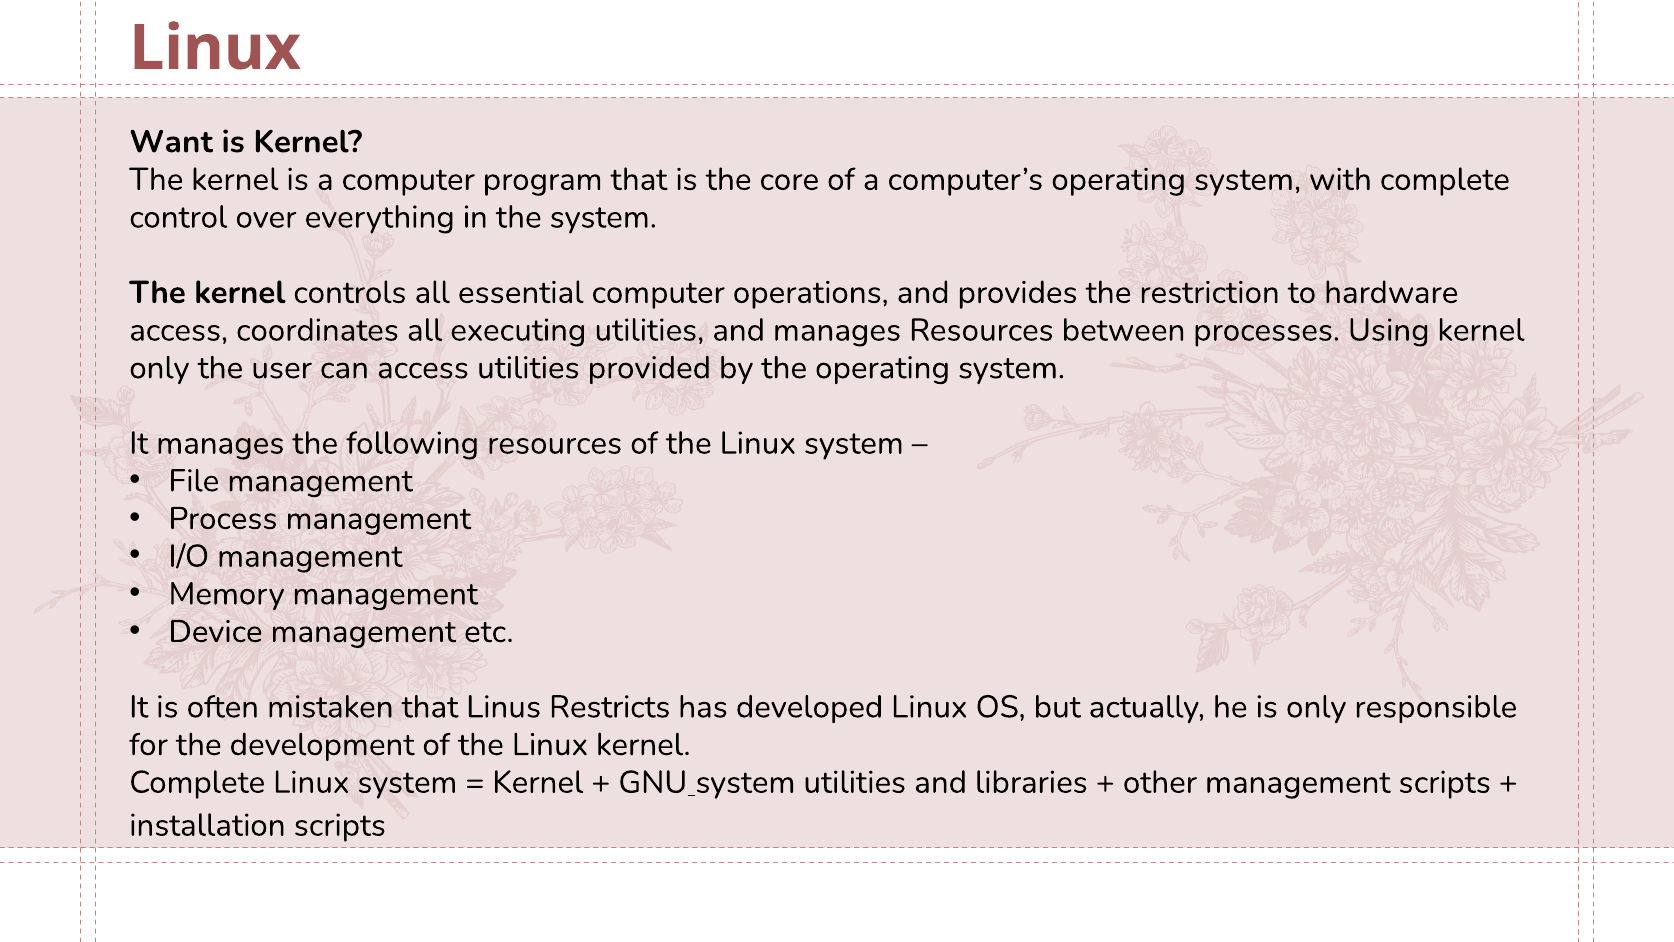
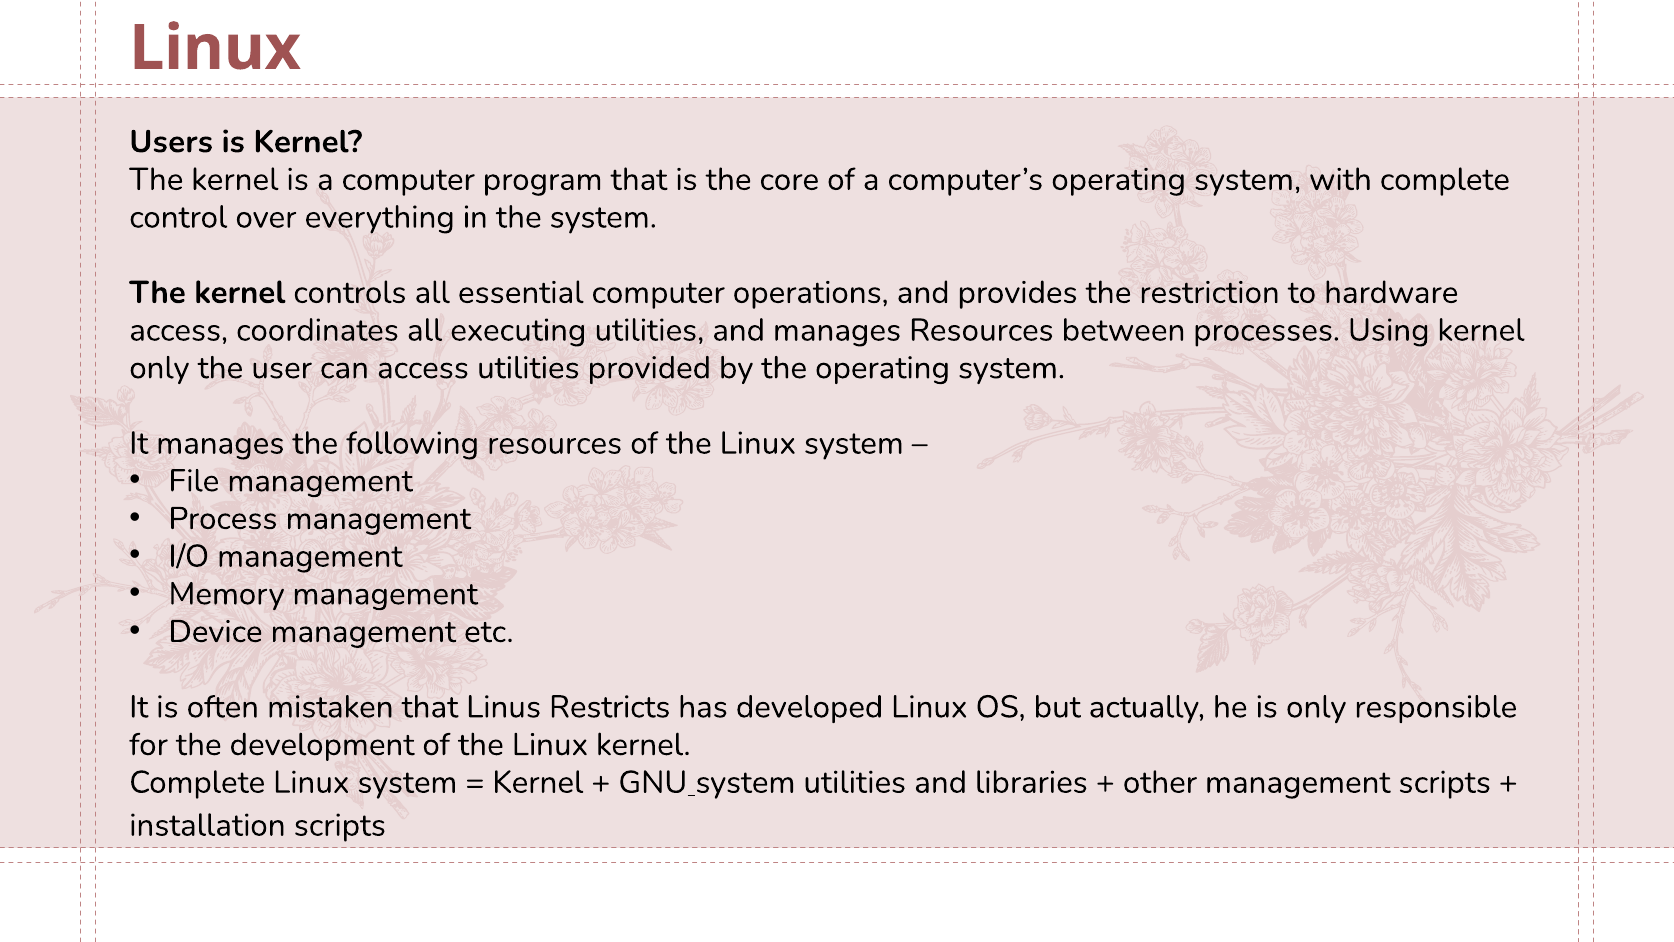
Want: Want -> Users (171, 142)
